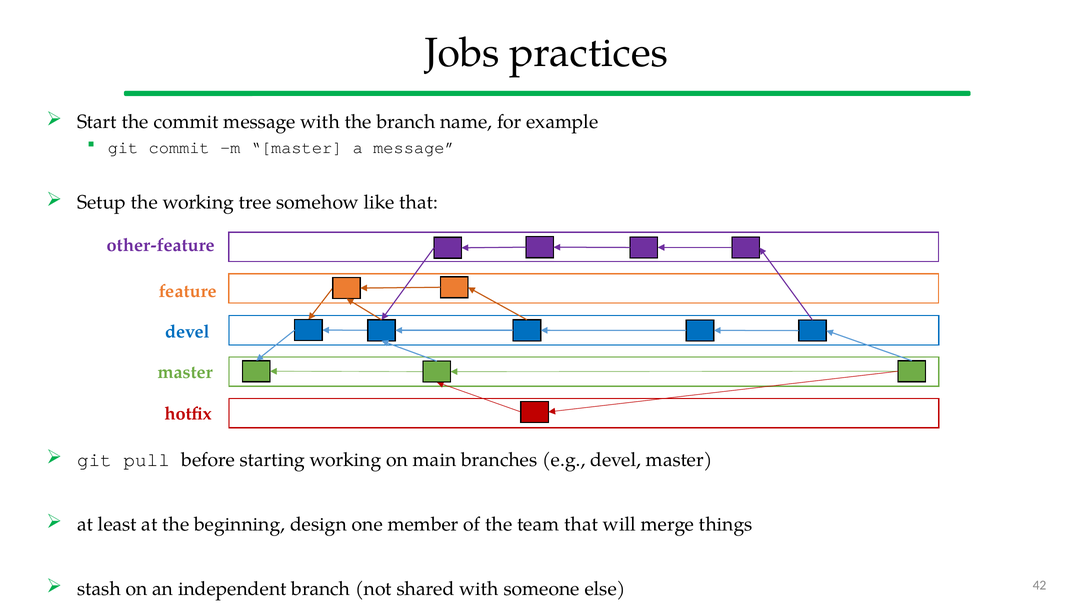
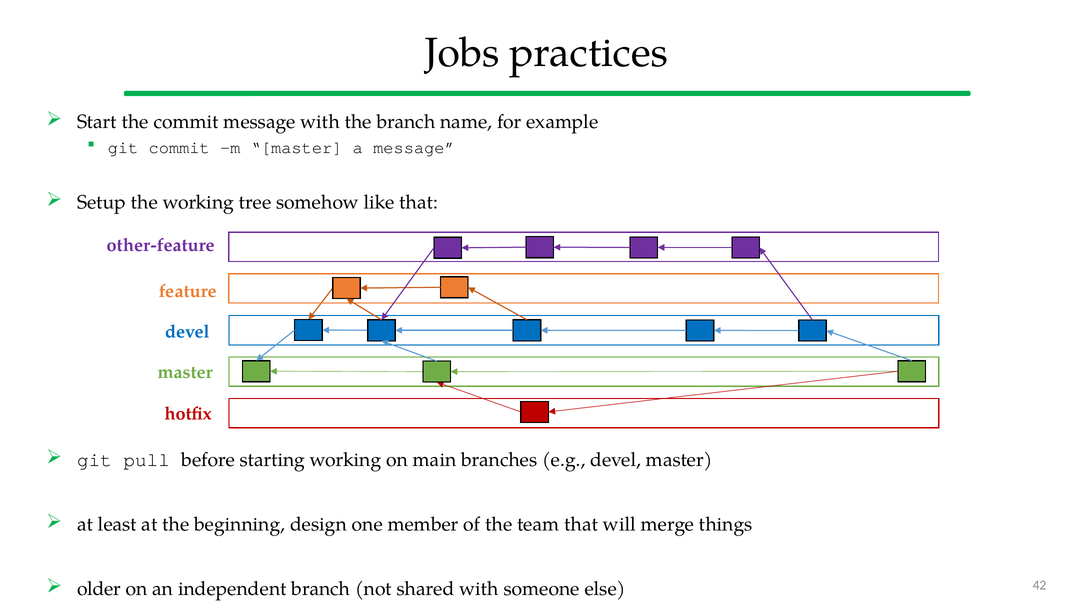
stash: stash -> older (99, 589)
